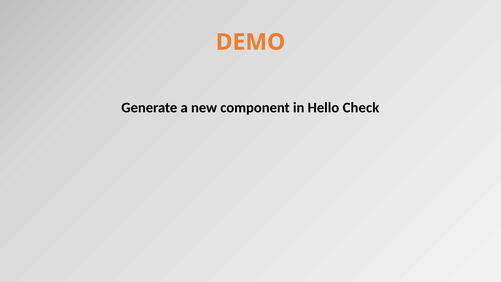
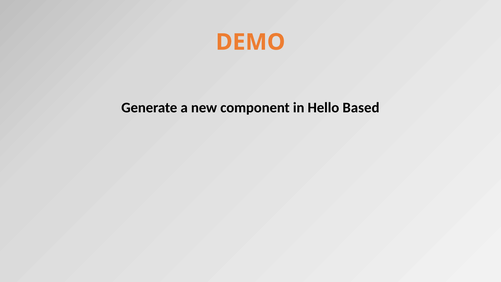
Check: Check -> Based (361, 107)
